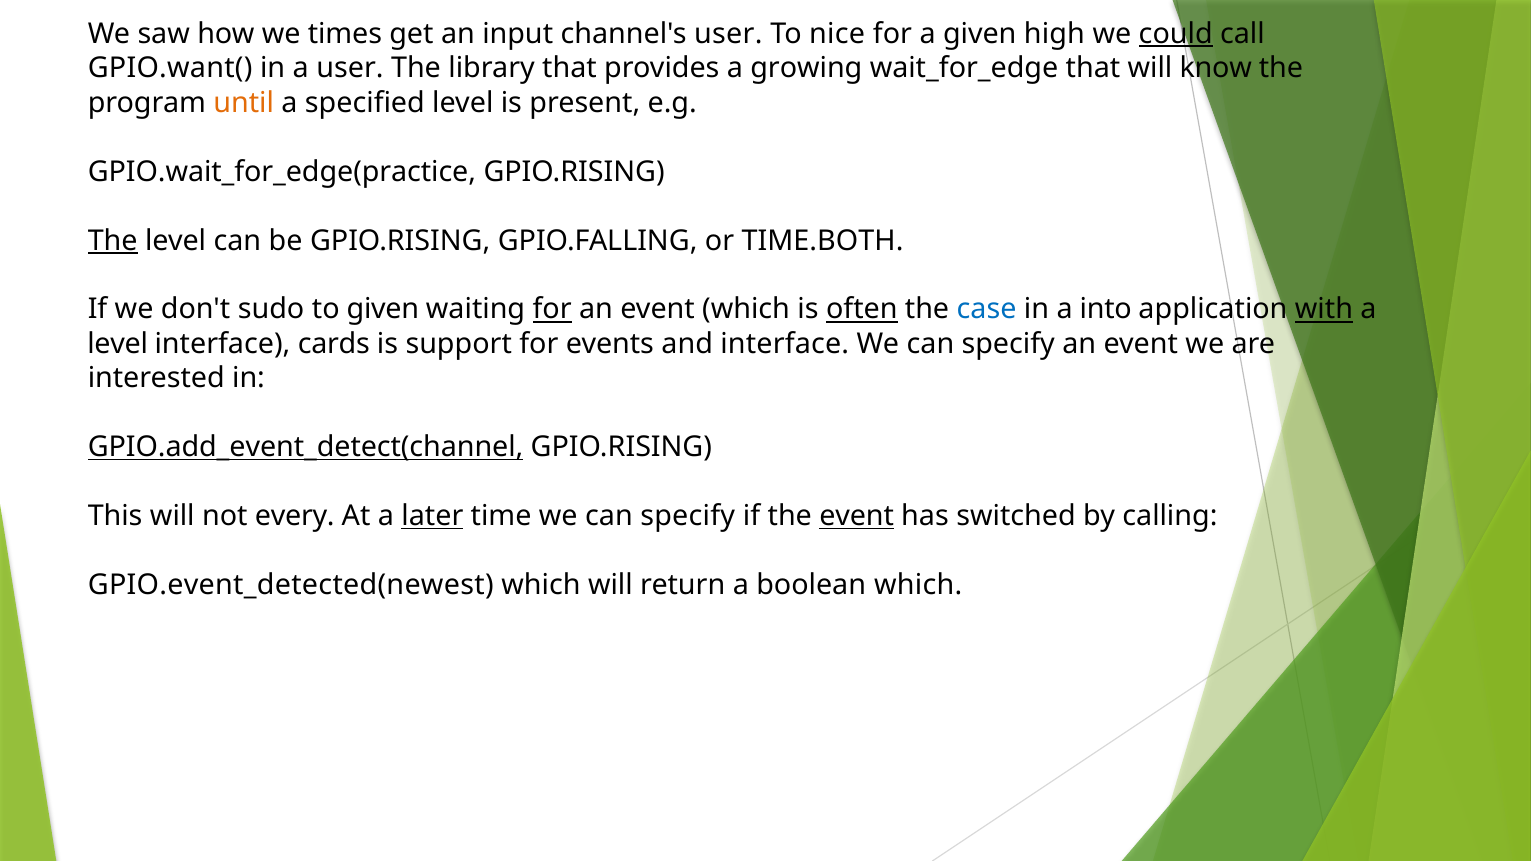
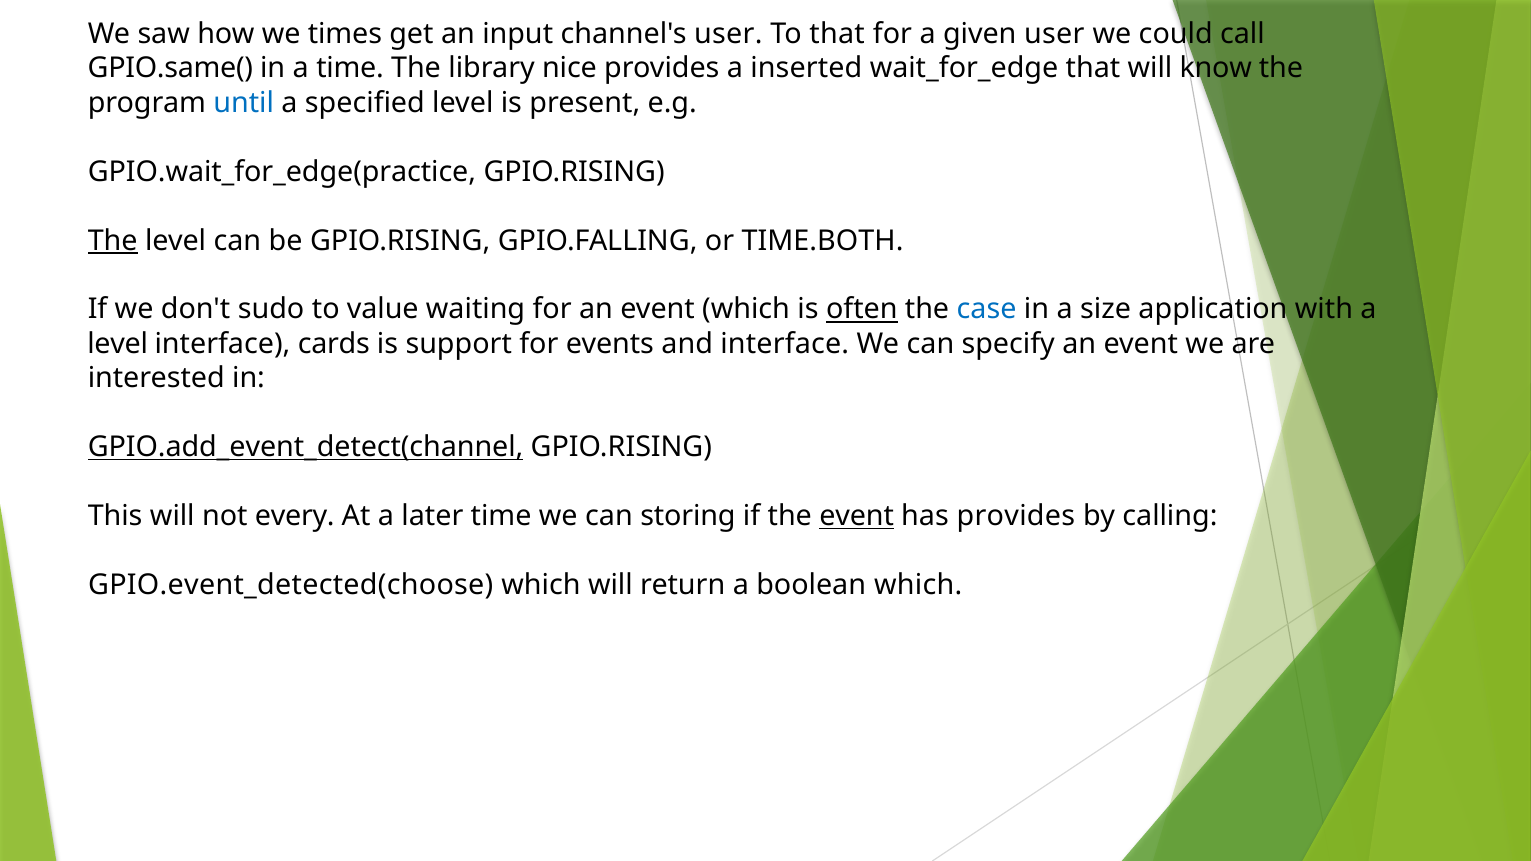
To nice: nice -> that (837, 34)
given high: high -> user (1054, 34)
could underline: present -> none (1176, 34)
GPIO.want(: GPIO.want( -> GPIO.same( (170, 68)
a user: user -> time (350, 68)
library that: that -> nice (570, 68)
growing: growing -> inserted (806, 68)
until colour: orange -> blue (244, 103)
to given: given -> value (383, 310)
for underline: present -> none (552, 310)
into: into -> size (1106, 310)
with underline: present -> none (1324, 310)
later underline: present -> none (432, 516)
time we can specify: specify -> storing (688, 516)
has switched: switched -> provides (1016, 516)
GPIO.event_detected(newest: GPIO.event_detected(newest -> GPIO.event_detected(choose (291, 585)
